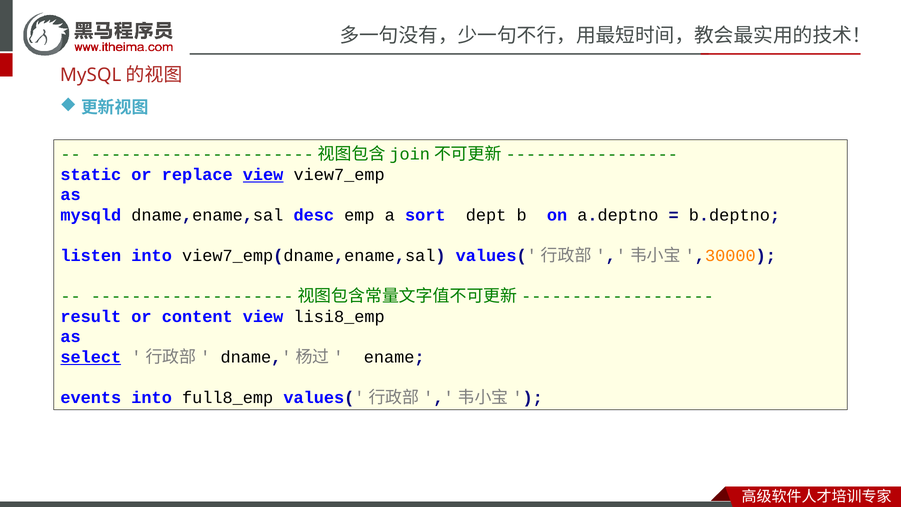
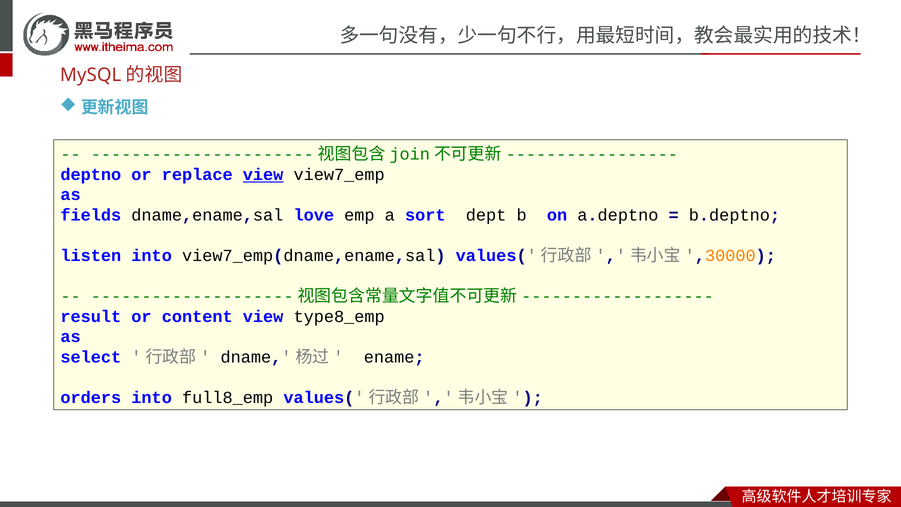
static: static -> deptno (91, 174)
mysqld: mysqld -> fields (91, 215)
desc: desc -> love (314, 215)
lisi8_emp: lisi8_emp -> type8_emp (339, 316)
select underline: present -> none (91, 357)
events: events -> orders (91, 397)
